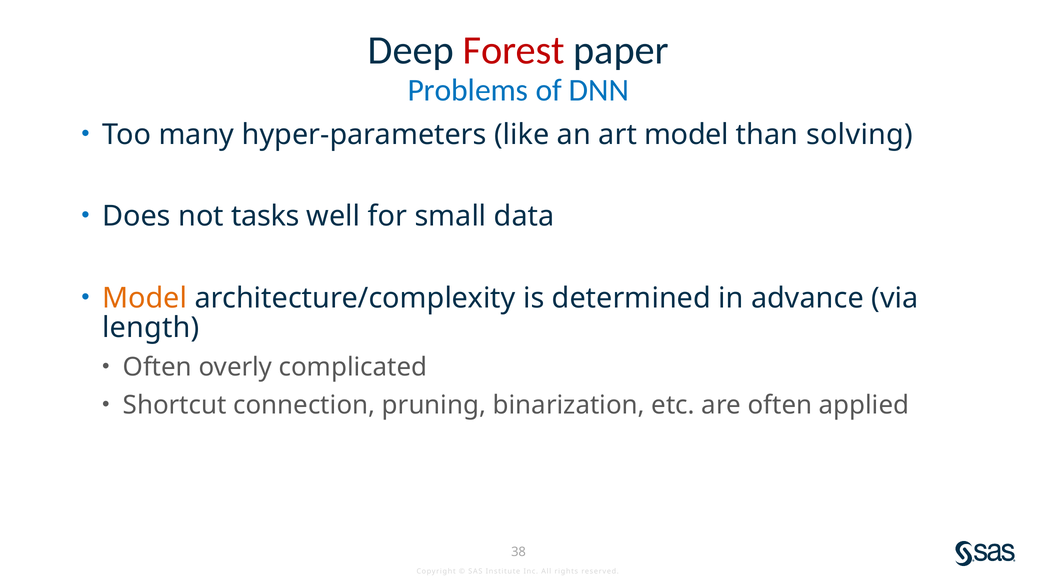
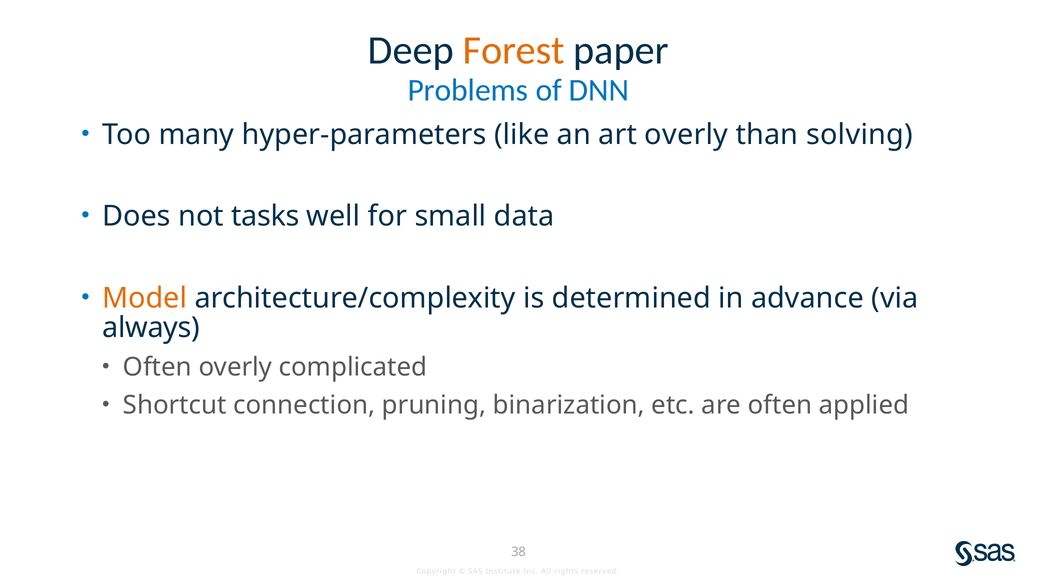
Forest colour: red -> orange (514, 50)
art model: model -> overly (686, 134)
length: length -> always (151, 327)
